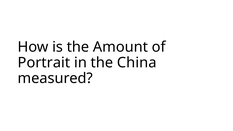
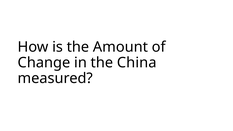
Portrait: Portrait -> Change (44, 63)
